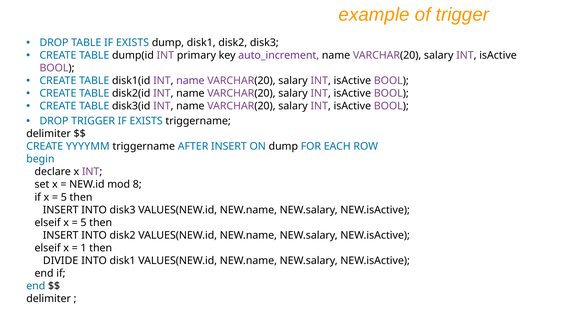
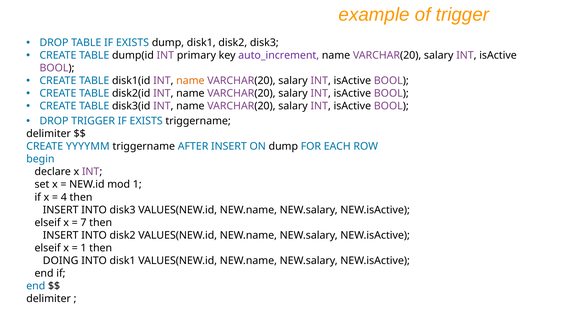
name colour: purple -> orange (190, 81)
mod 8: 8 -> 1 (137, 185)
5: 5 -> 4 (64, 197)
5: 5 -> 7 (83, 223)
DIVIDE: DIVIDE -> DOING (61, 261)
